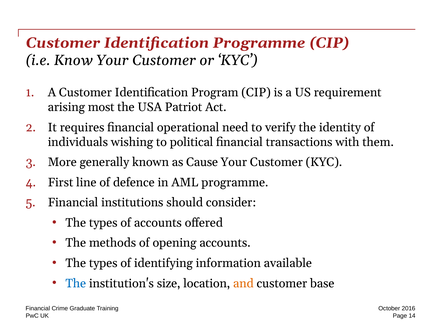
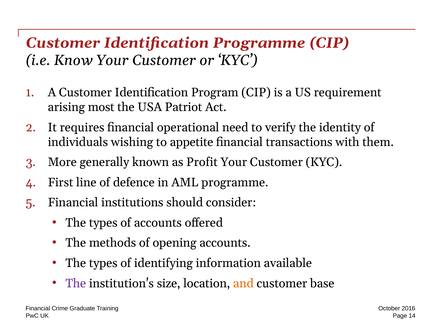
political: political -> appetite (192, 142)
Cause: Cause -> Profit (202, 163)
The colour: blue -> purple (76, 284)
